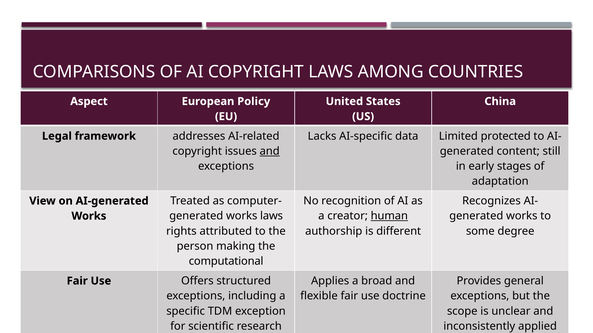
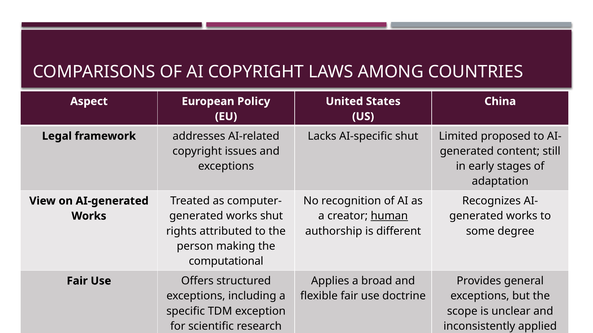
AI-specific data: data -> shut (407, 136)
protected: protected -> proposed (506, 136)
and underline: present -> none (270, 151)
works laws: laws -> shut (272, 216)
